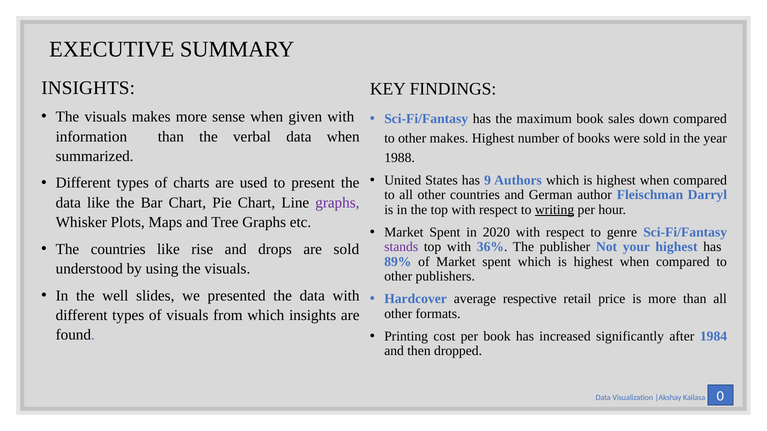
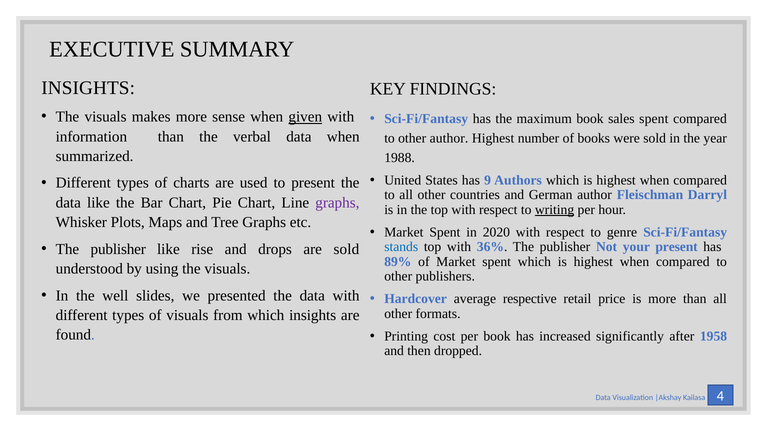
given underline: none -> present (305, 117)
sales down: down -> spent (654, 119)
other makes: makes -> author (449, 138)
stands colour: purple -> blue (401, 247)
your highest: highest -> present (677, 247)
countries: countries -> publisher (118, 249)
1984: 1984 -> 1958 (714, 337)
0: 0 -> 4 (720, 396)
